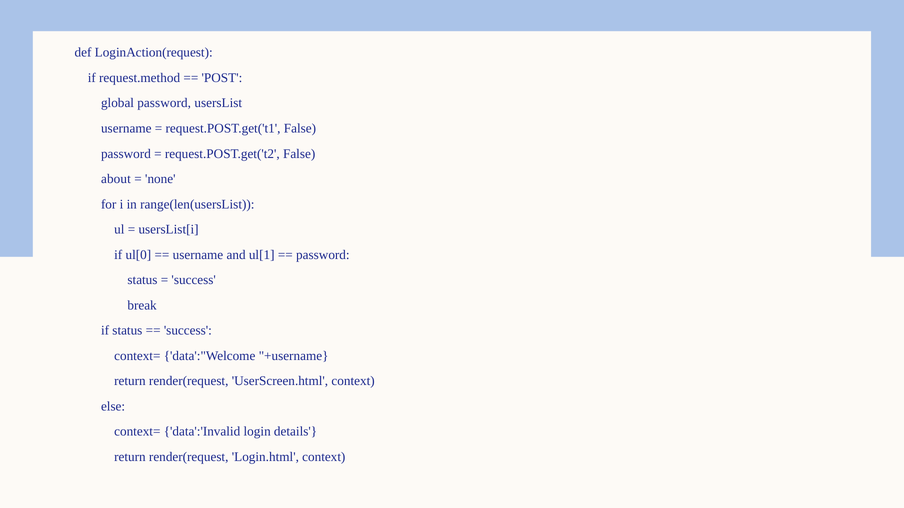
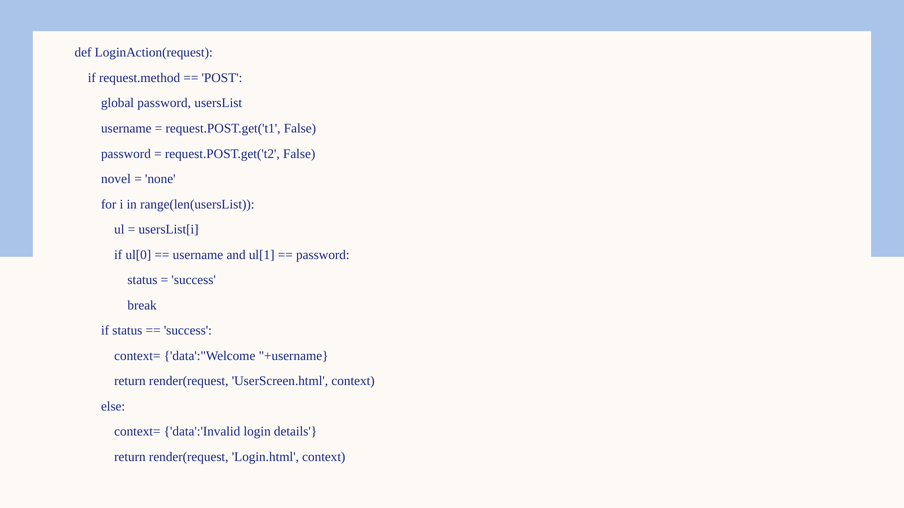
about: about -> novel (116, 179)
